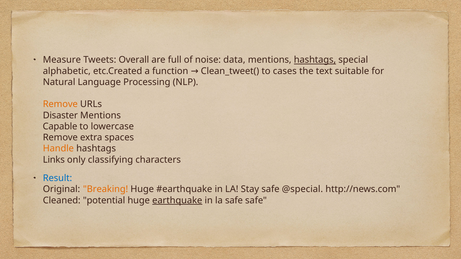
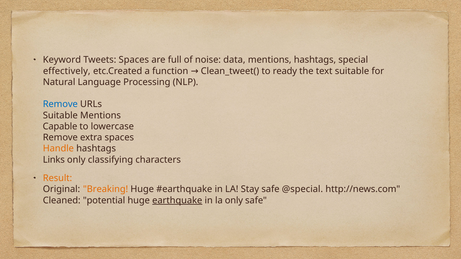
Measure: Measure -> Keyword (62, 60)
Tweets Overall: Overall -> Spaces (134, 60)
hashtags underline: present -> none (315, 60)
alphabetic: alphabetic -> effectively (67, 71)
cases: cases -> ready (285, 71)
Remove colour: orange -> blue (60, 104)
Disaster: Disaster -> Suitable (60, 115)
Result colour: blue -> orange (57, 178)
la safe: safe -> only (234, 201)
